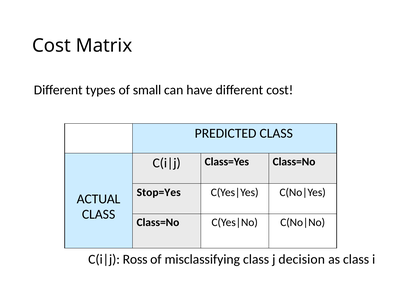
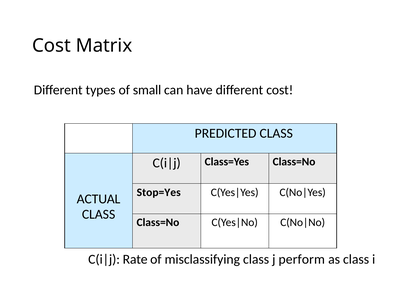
Ross: Ross -> Rate (135, 259)
decision: decision -> perform (302, 259)
